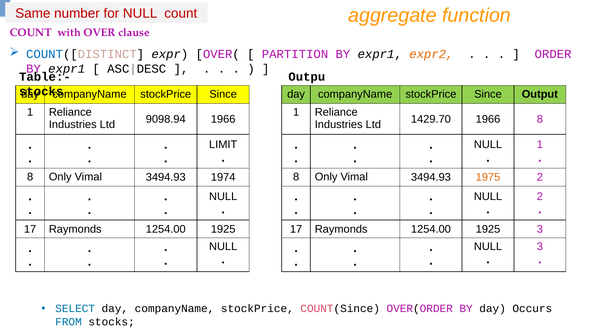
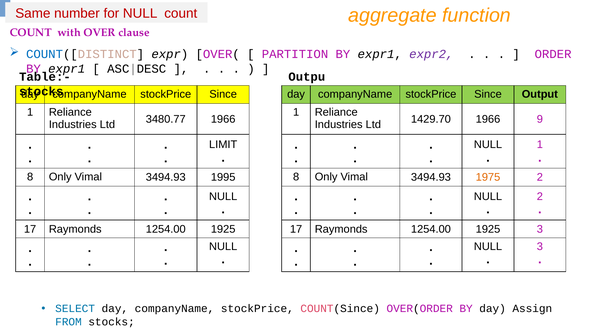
expr2 colour: orange -> purple (431, 54)
9098.94: 9098.94 -> 3480.77 (166, 119)
1966 8: 8 -> 9 (540, 119)
1974: 1974 -> 1995 (223, 178)
Occurs: Occurs -> Assign (532, 309)
